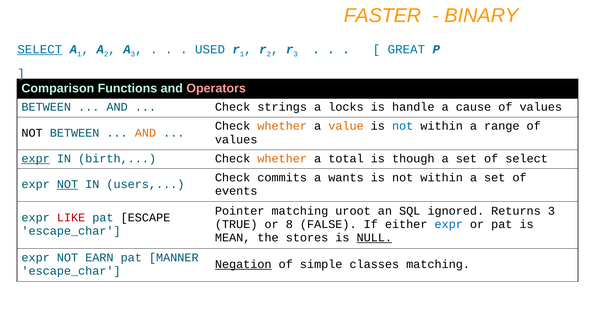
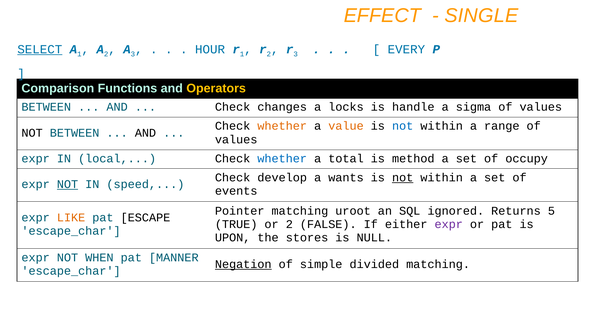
FASTER: FASTER -> EFFECT (382, 16)
BINARY: BINARY -> SINGLE (481, 16)
USED: USED -> HOUR (210, 49)
GREAT: GREAT -> EVERY (406, 49)
Operators colour: pink -> yellow (216, 88)
strings: strings -> changes (282, 107)
cause: cause -> sigma (473, 107)
AND colour: orange -> black (145, 133)
expr underline: present -> none (36, 159)
birth: birth -> local (117, 159)
whether colour: orange -> blue (282, 159)
though: though -> method (413, 159)
of select: select -> occupy (527, 159)
commits: commits -> develop (282, 178)
not underline: none -> present (403, 178)
users: users -> speed (145, 185)
Returns 3: 3 -> 5 (551, 211)
LIKE colour: red -> orange (71, 218)
or 8: 8 -> 2 (289, 225)
expr colour: blue -> purple (449, 225)
MEAN: MEAN -> UPON (233, 238)
NULL underline: present -> none (374, 238)
EARN: EARN -> WHEN (99, 258)
classes: classes -> divided (374, 265)
